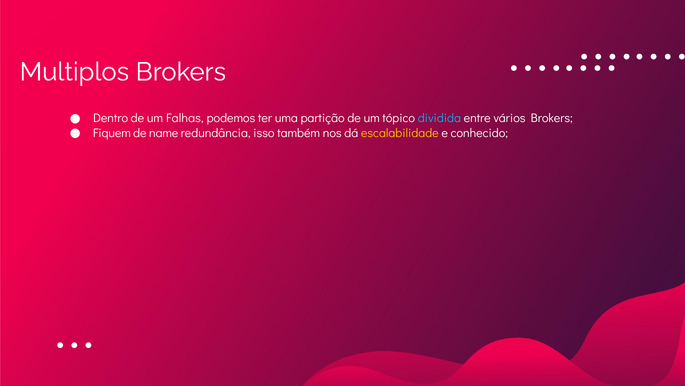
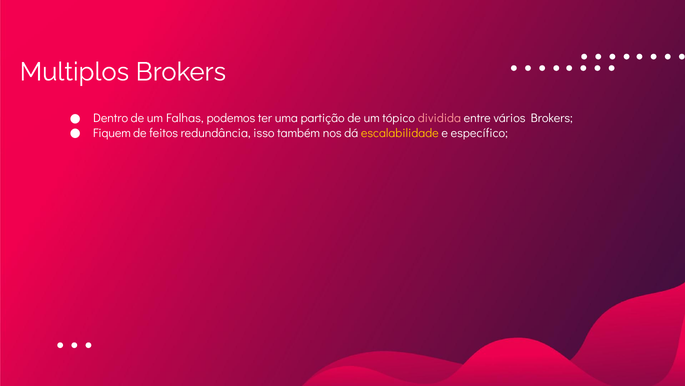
dividida colour: light blue -> pink (439, 118)
name: name -> feitos (164, 133)
conhecido: conhecido -> específico (479, 133)
